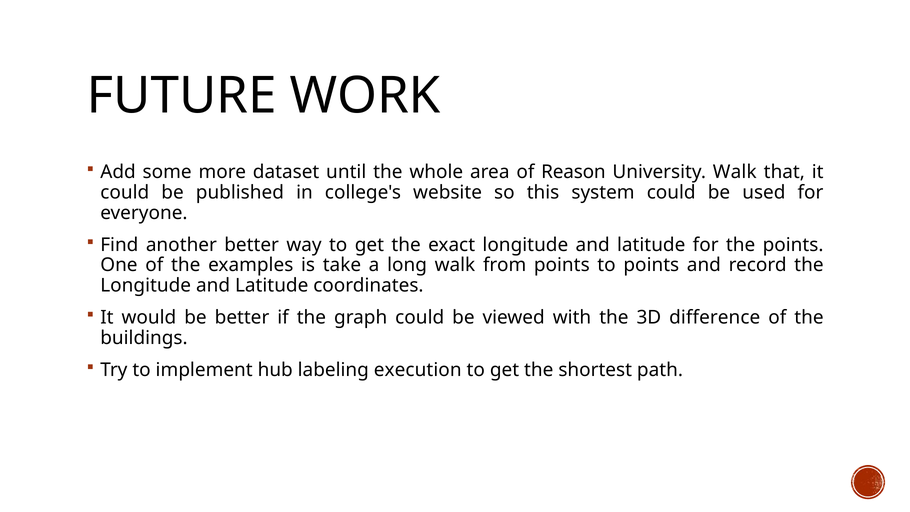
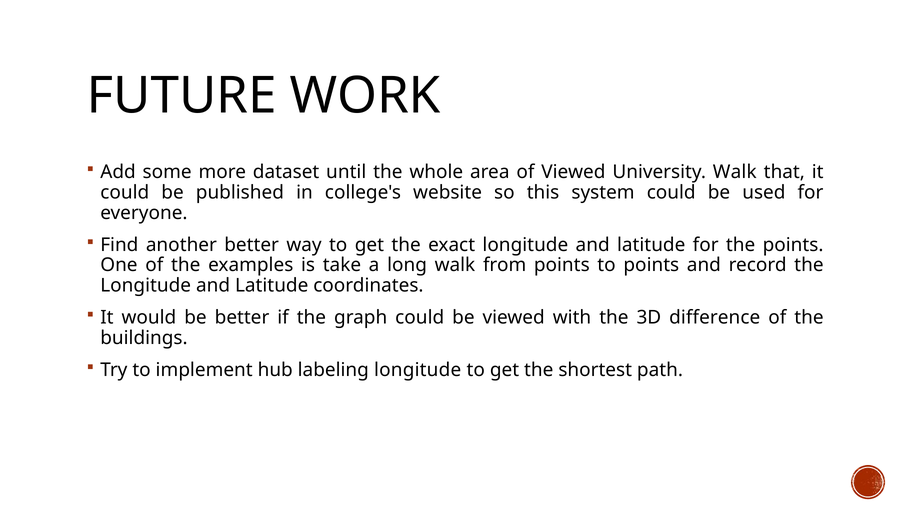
of Reason: Reason -> Viewed (573, 172)
labeling execution: execution -> longitude (418, 370)
